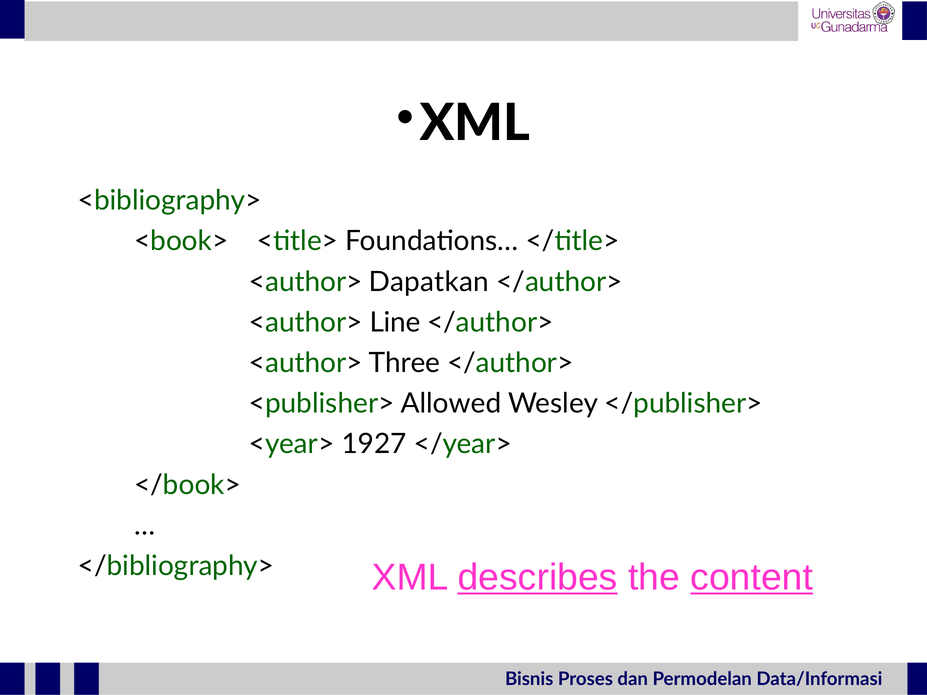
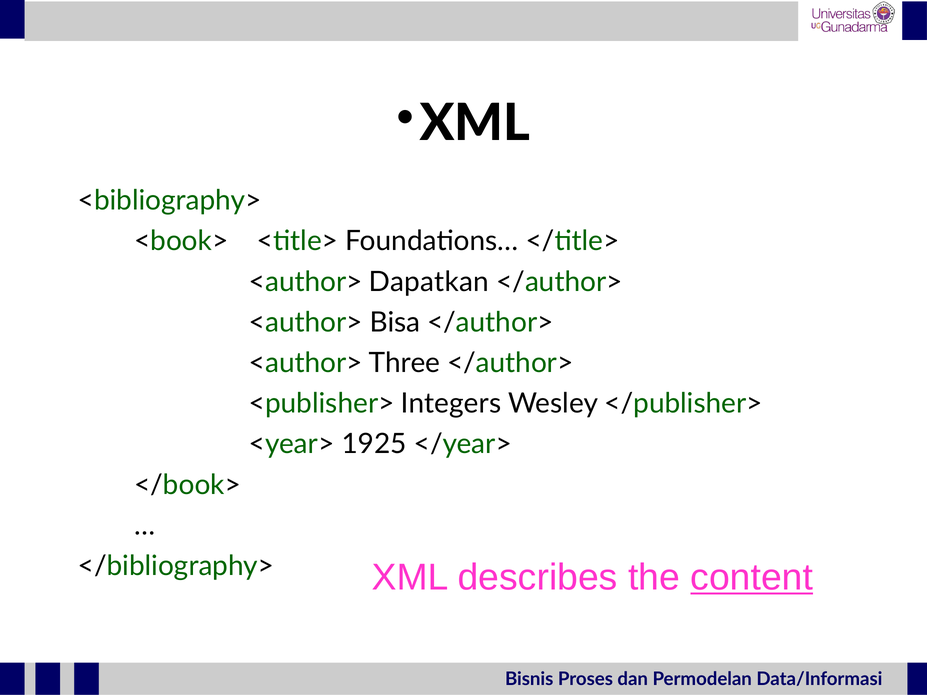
Line: Line -> Bisa (395, 323)
Allowed: Allowed -> Integers (451, 404)
1927: 1927 -> 1925 (374, 445)
describes underline: present -> none (538, 578)
